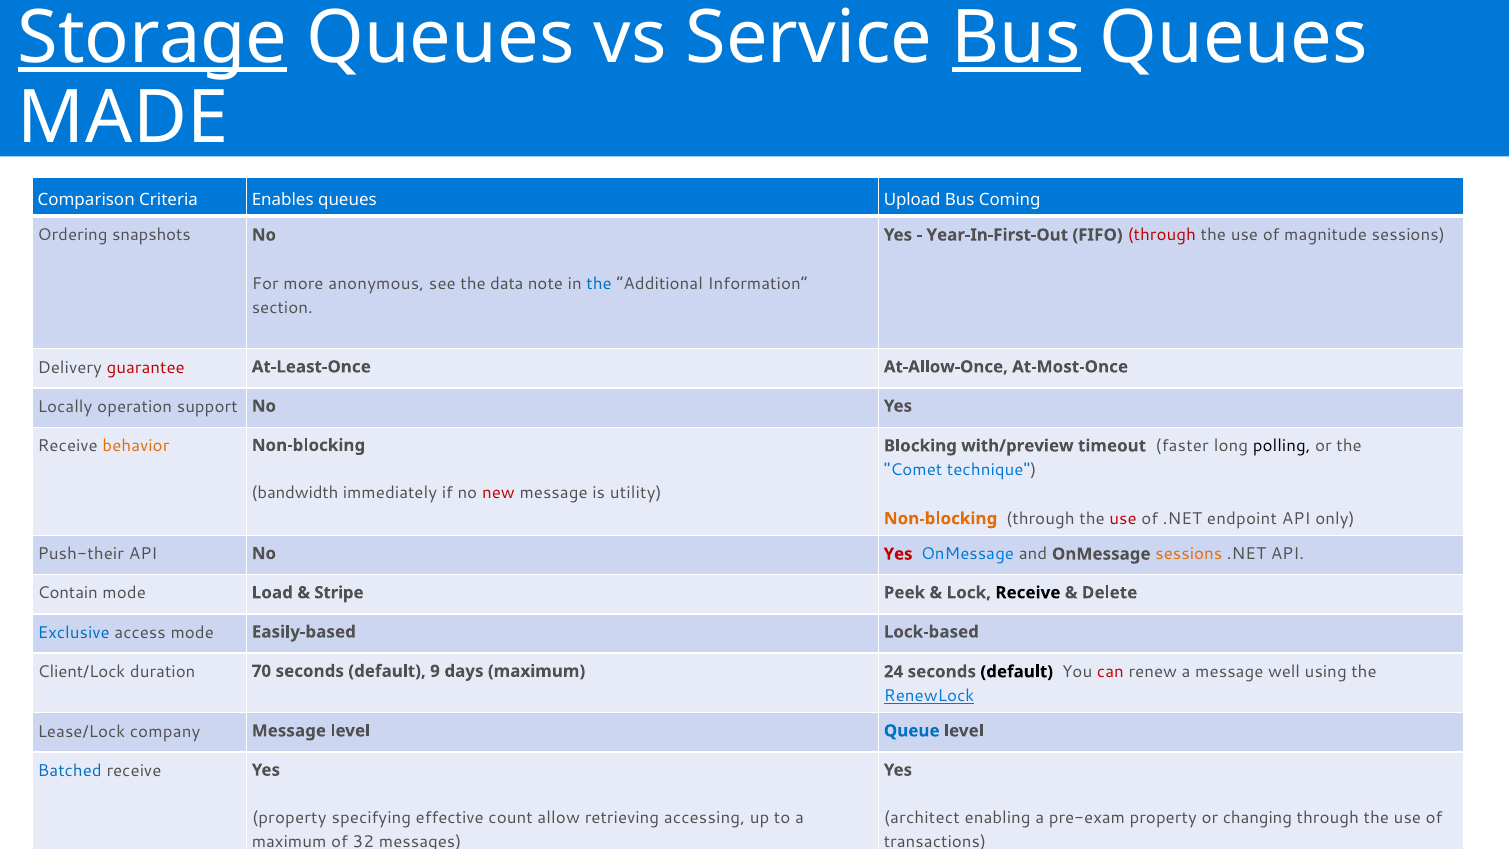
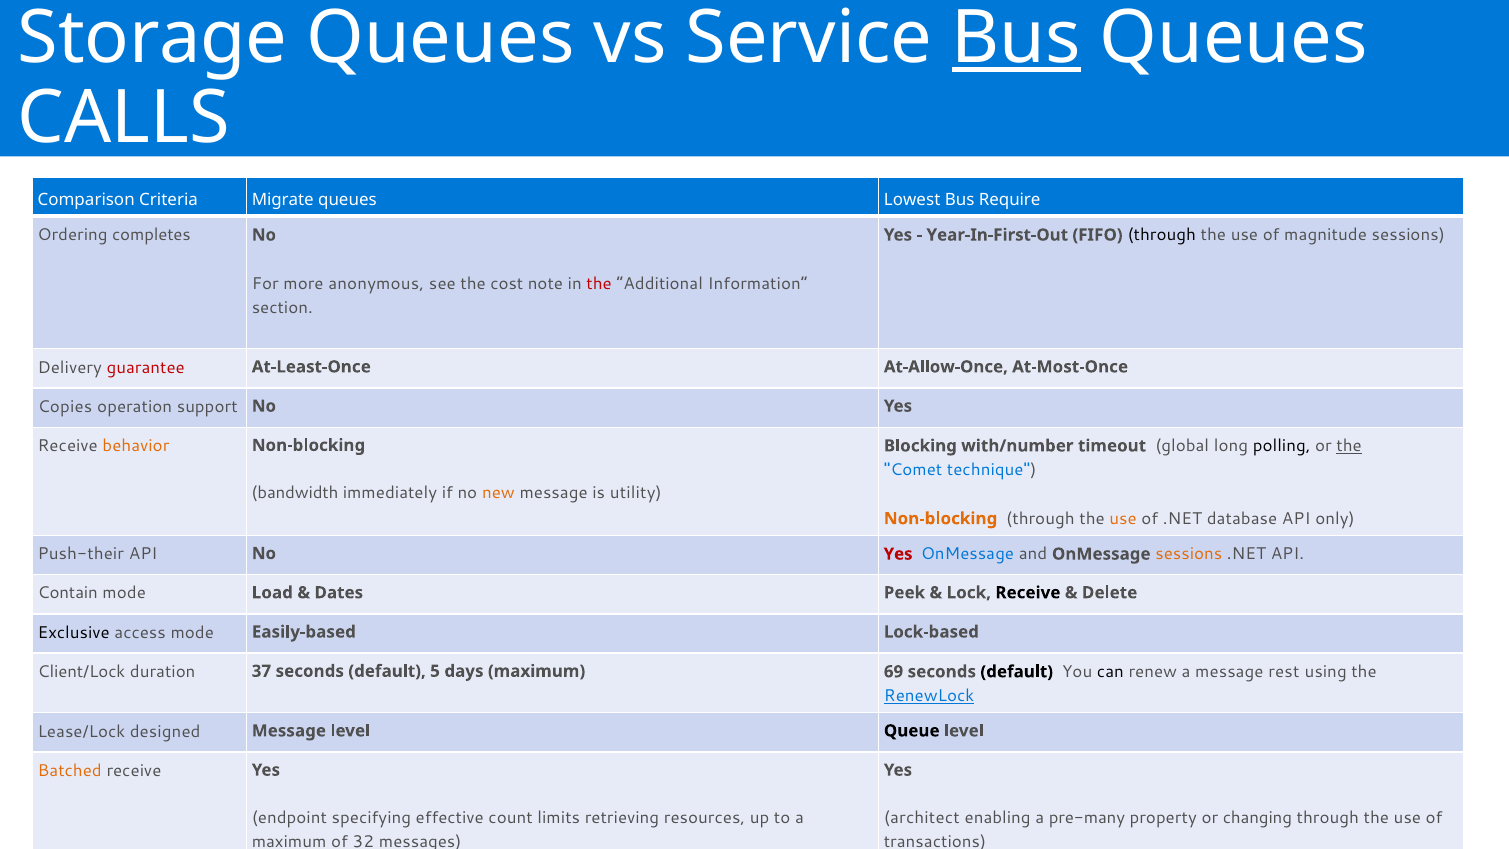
Storage underline: present -> none (153, 38)
MADE: MADE -> CALLS (124, 118)
Enables: Enables -> Migrate (283, 200)
Upload: Upload -> Lowest (912, 200)
Coming: Coming -> Require (1010, 200)
snapshots: snapshots -> completes (151, 235)
through colour: red -> black (1162, 235)
data: data -> cost (507, 283)
the colour: blue -> red (599, 283)
Locally: Locally -> Copies (65, 406)
with/preview: with/preview -> with/number (1017, 446)
faster: faster -> global (1182, 446)
the underline: none -> present (1349, 446)
new colour: red -> orange (498, 493)
use colour: red -> orange (1123, 518)
endpoint: endpoint -> database (1242, 518)
Stripe: Stripe -> Dates (339, 592)
Exclusive colour: blue -> black (74, 632)
70: 70 -> 37 (261, 671)
9: 9 -> 5 (435, 671)
24: 24 -> 69 (894, 672)
can colour: red -> black (1110, 672)
well: well -> rest (1284, 672)
company: company -> designed (165, 731)
Queue colour: blue -> black (912, 731)
Batched colour: blue -> orange (70, 770)
property: property -> endpoint (289, 818)
allow: allow -> limits (559, 818)
accessing: accessing -> resources (705, 818)
pre-exam: pre-exam -> pre-many (1087, 818)
